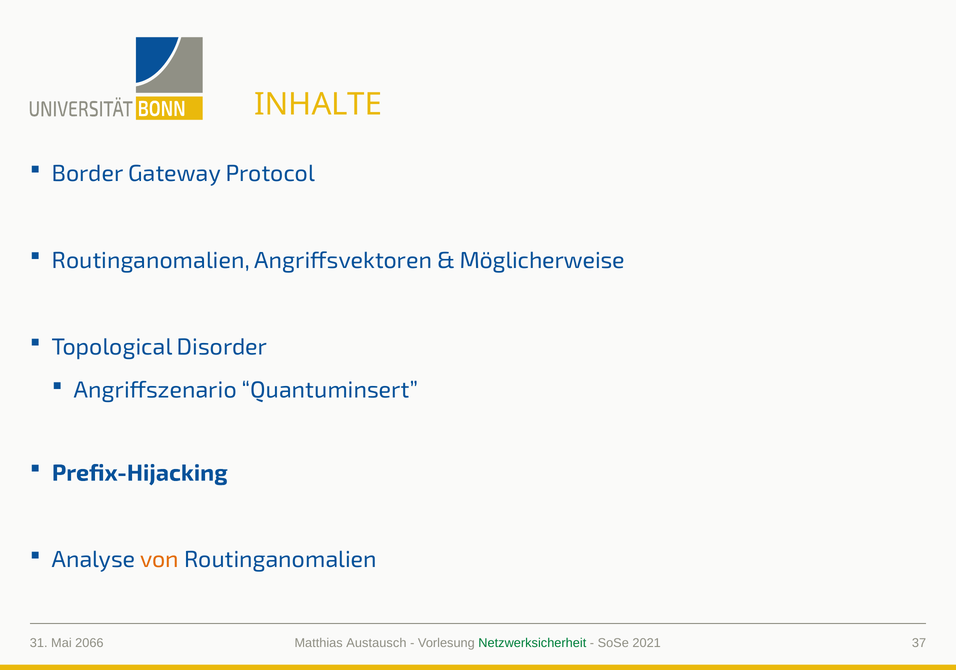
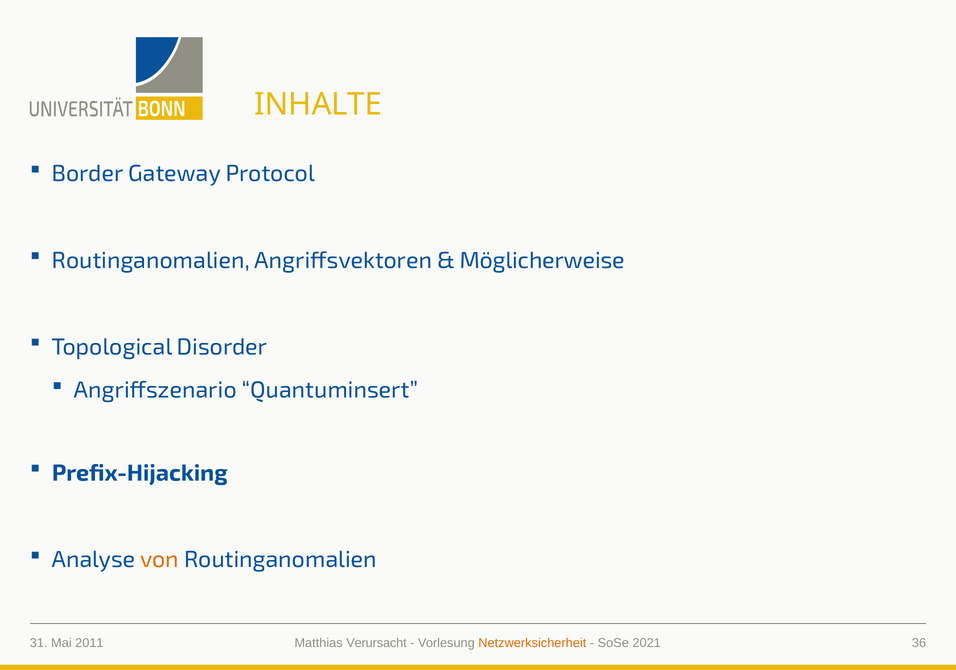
2066: 2066 -> 2011 (89, 643)
Austausch: Austausch -> Verursacht (377, 643)
Netzwerksicherheit colour: green -> orange (532, 643)
37: 37 -> 36 (919, 643)
